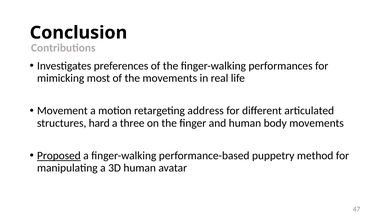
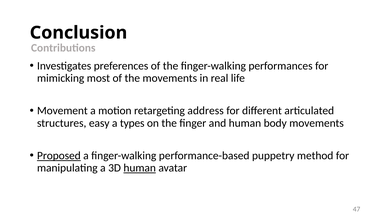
hard: hard -> easy (99, 123)
three: three -> types (132, 123)
human underline: none -> present (140, 168)
